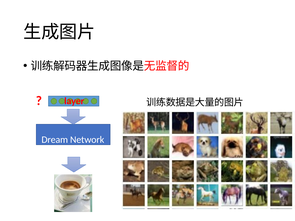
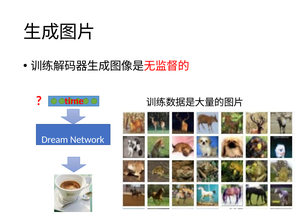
layer: layer -> time (74, 101)
